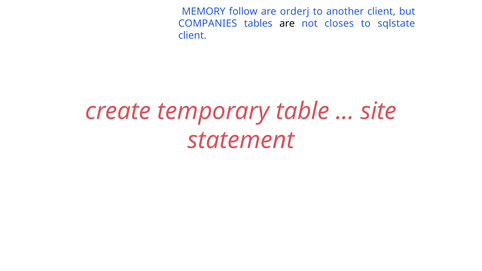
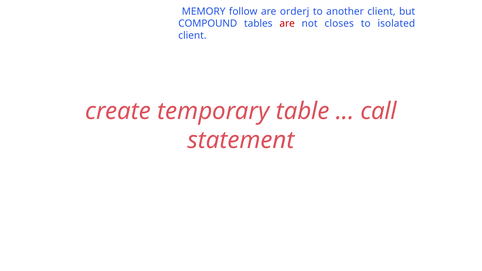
COMPANIES: COMPANIES -> COMPOUND (208, 24)
are colour: black -> red (287, 24)
sqlstate: sqlstate -> isolated (396, 24)
site: site -> call (379, 111)
